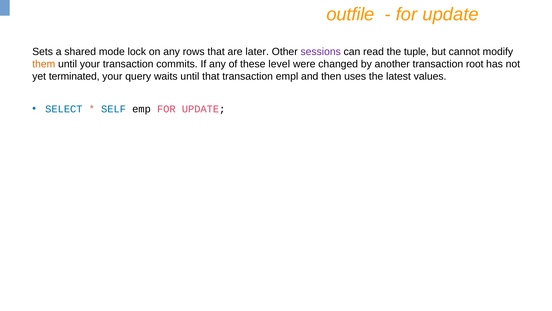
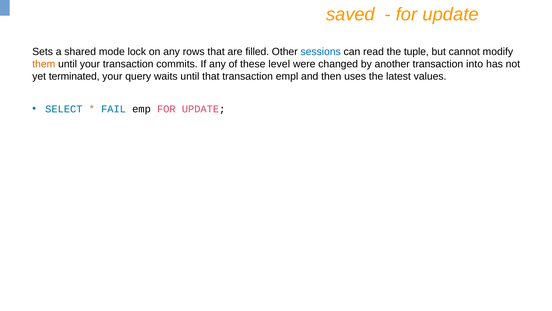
outfile: outfile -> saved (350, 14)
later: later -> filled (257, 52)
sessions colour: purple -> blue (321, 52)
root: root -> into (475, 64)
SELF: SELF -> FAIL (114, 109)
